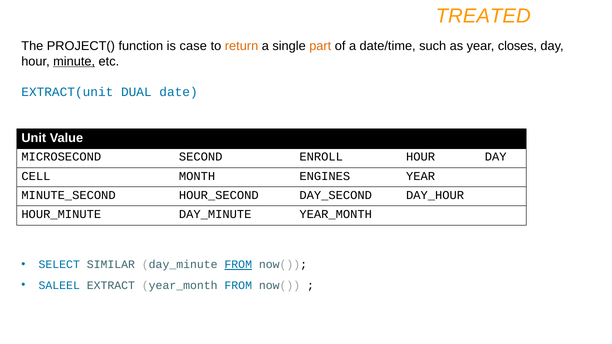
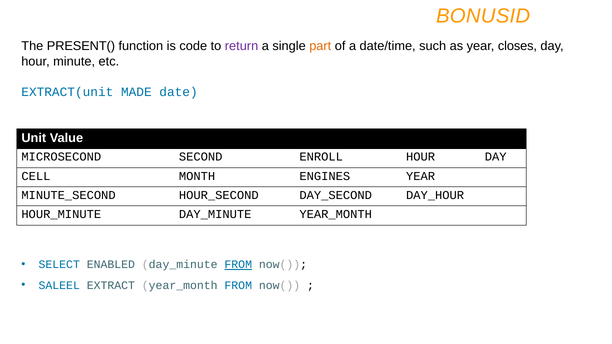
TREATED: TREATED -> BONUSID (483, 16)
PROJECT(: PROJECT( -> PRESENT( (81, 46)
case: case -> code (193, 46)
return colour: orange -> purple (242, 46)
minute underline: present -> none (74, 61)
DUAL: DUAL -> MADE (136, 92)
SIMILAR: SIMILAR -> ENABLED (111, 265)
